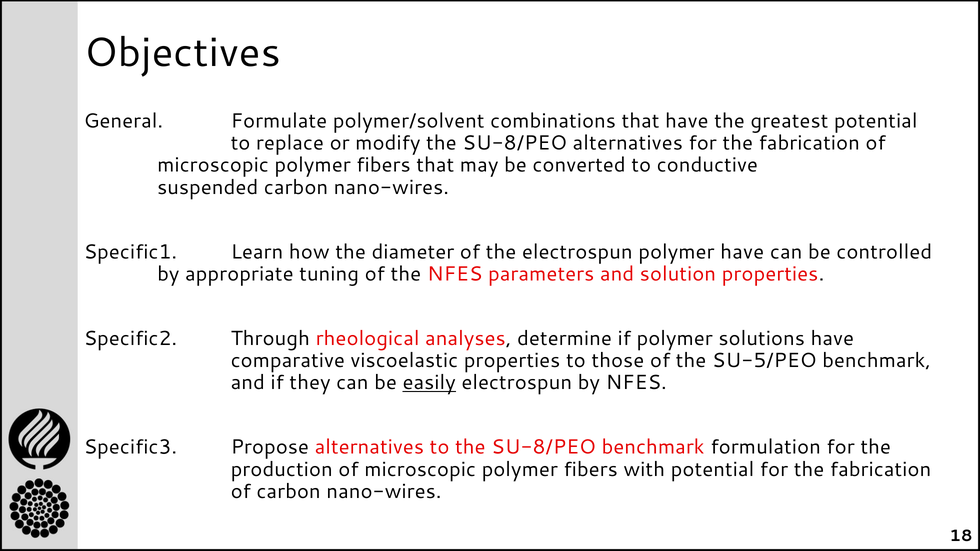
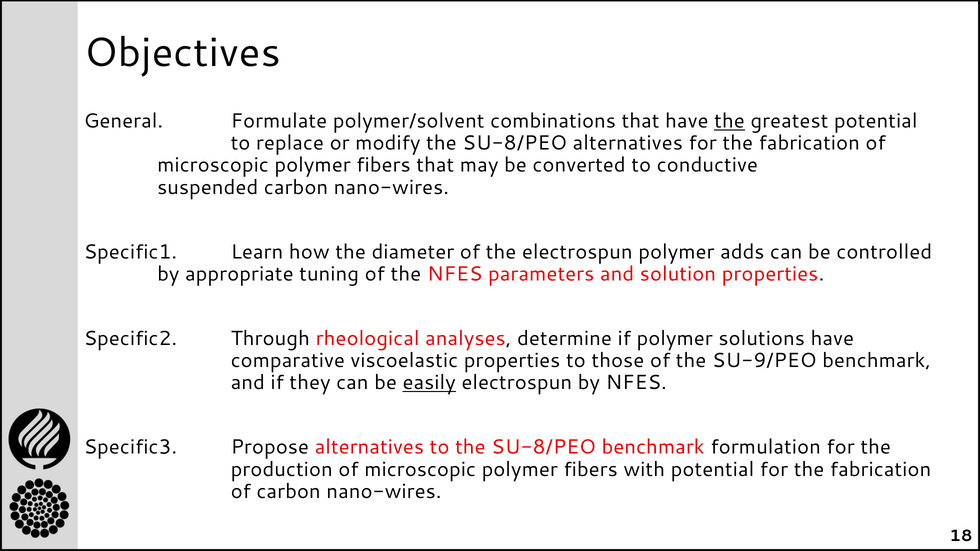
the underline: none -> present (729, 121)
polymer have: have -> adds (742, 252)
SU-5/PEO: SU-5/PEO -> SU-9/PEO (764, 361)
